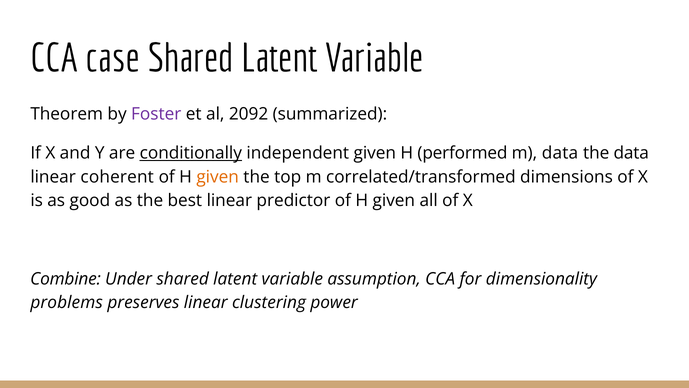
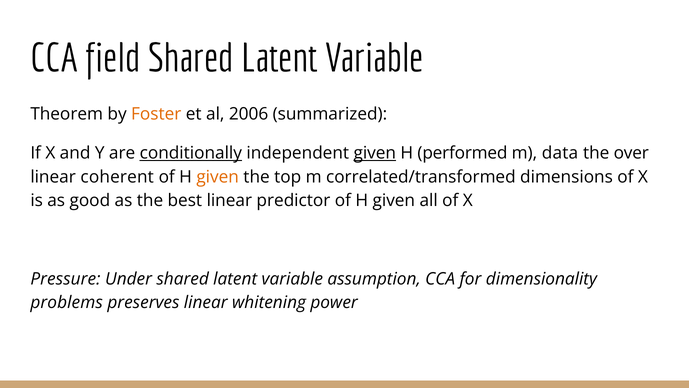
case: case -> field (113, 58)
Foster colour: purple -> orange (156, 114)
2092: 2092 -> 2006 (249, 114)
given underline: none -> present (375, 153)
the data: data -> over (631, 153)
Combine: Combine -> Pressure (65, 279)
clustering: clustering -> whitening (269, 302)
